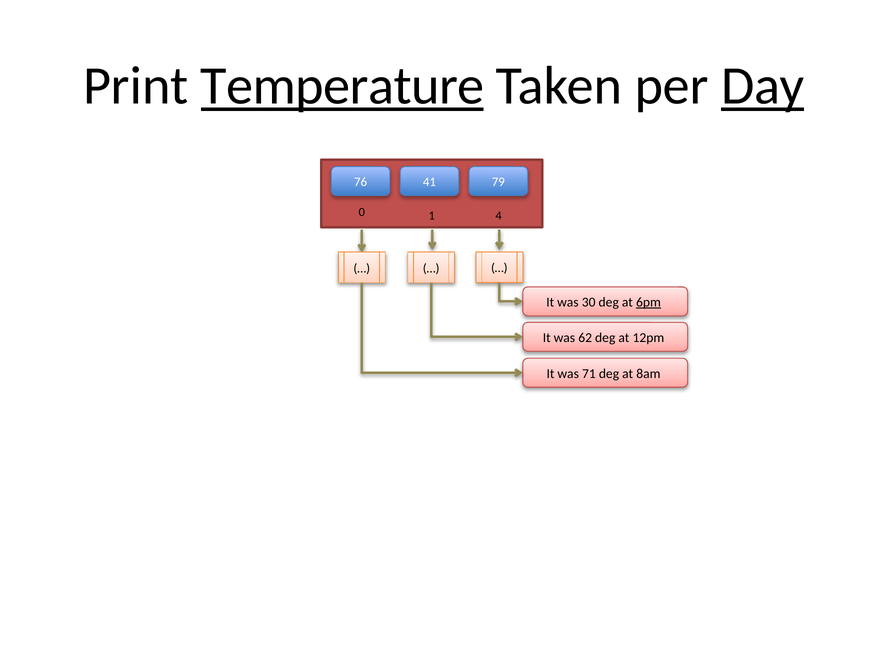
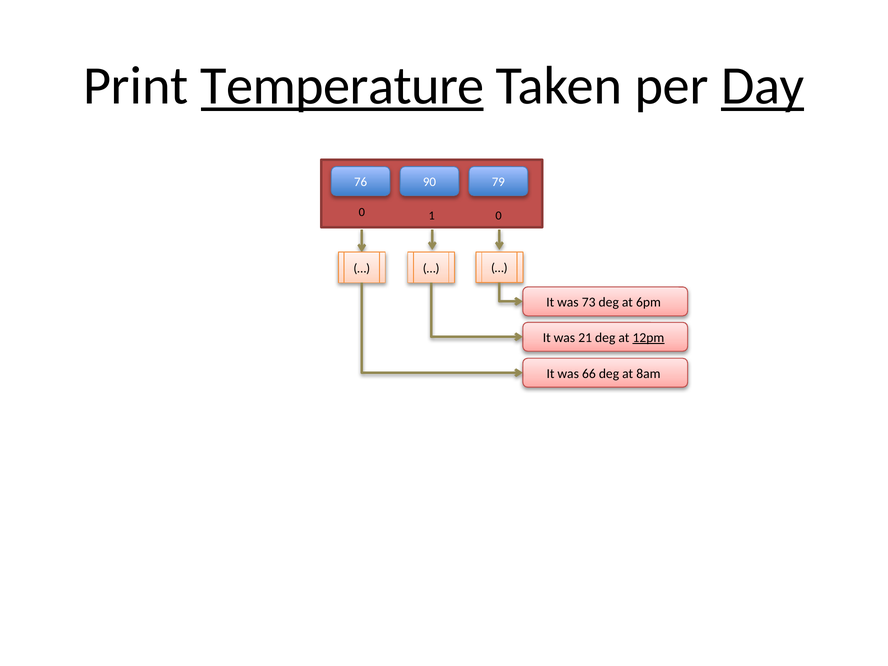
41: 41 -> 90 (429, 182)
1 4: 4 -> 0 (499, 216)
30: 30 -> 73 (589, 302)
6pm underline: present -> none (648, 302)
62: 62 -> 21 (585, 338)
12pm underline: none -> present (648, 338)
71: 71 -> 66 (589, 374)
